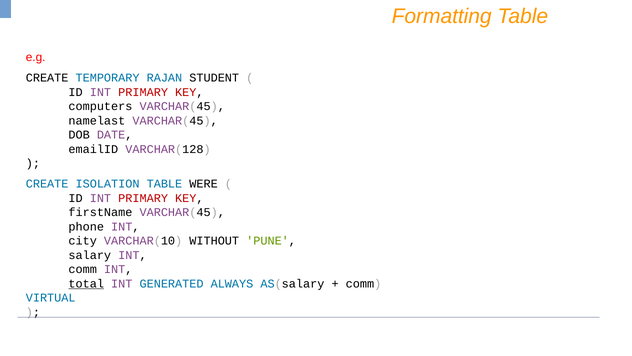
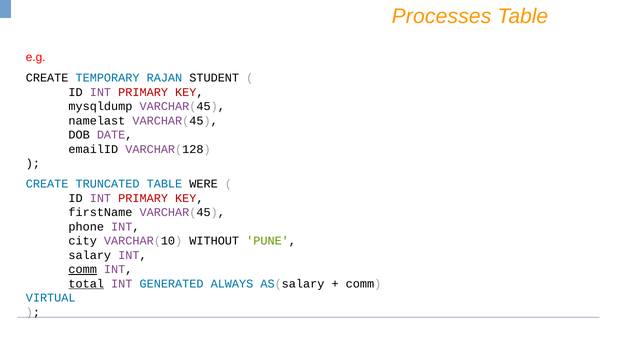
Formatting: Formatting -> Processes (442, 16)
computers: computers -> mysqldump (100, 106)
ISOLATION: ISOLATION -> TRUNCATED (108, 184)
comm underline: none -> present (83, 269)
